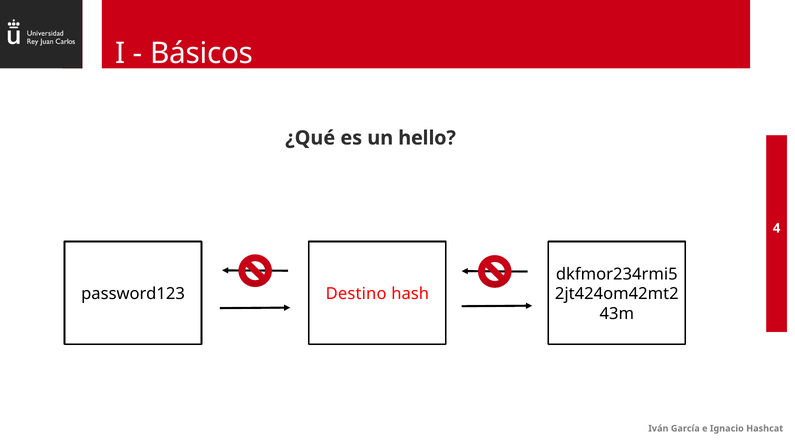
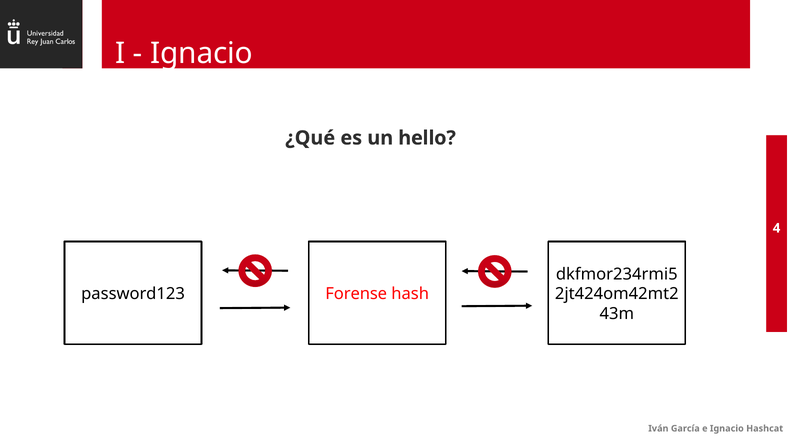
Básicos: Básicos -> Ignacio (202, 53)
Destino: Destino -> Forense (356, 294)
